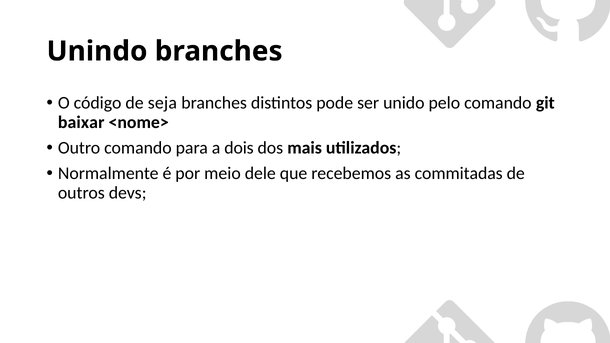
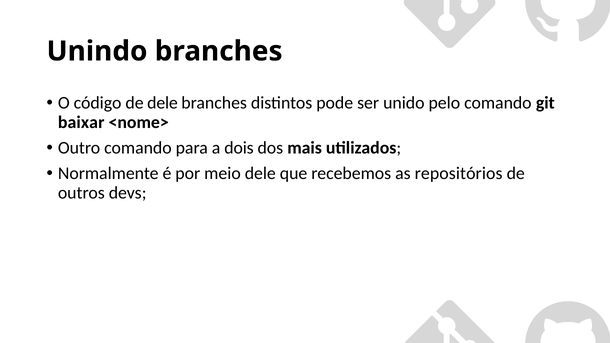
de seja: seja -> dele (163, 103)
commitadas: commitadas -> repositórios (459, 174)
